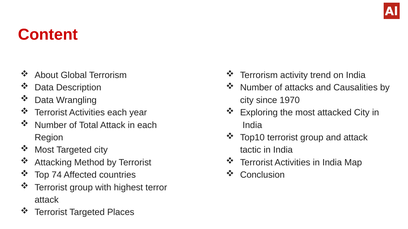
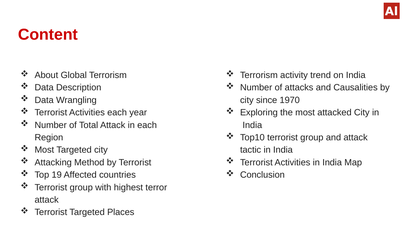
74: 74 -> 19 (57, 175)
